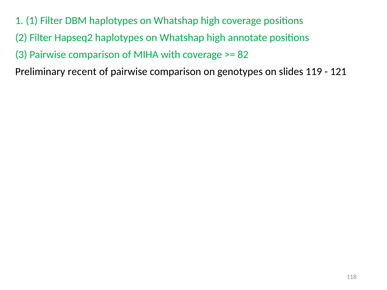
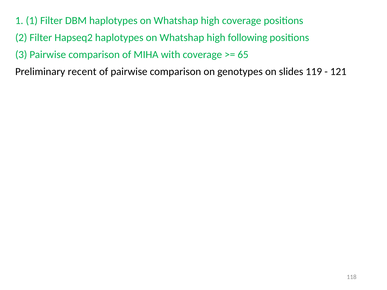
annotate: annotate -> following (248, 38)
82: 82 -> 65 (243, 55)
